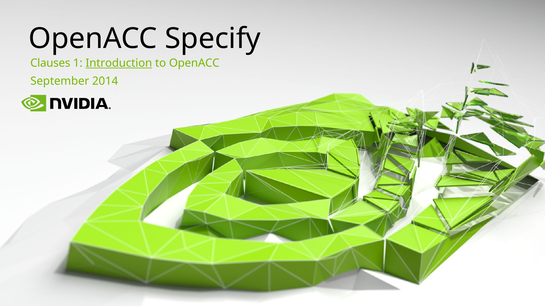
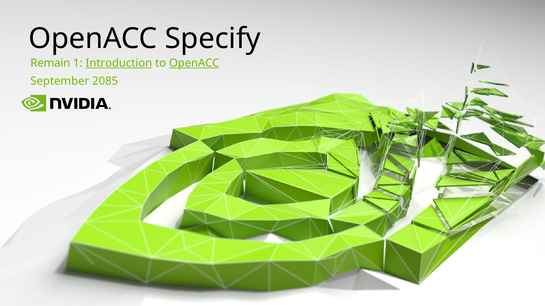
Clauses: Clauses -> Remain (50, 63)
OpenACC underline: none -> present (194, 63)
2014: 2014 -> 2085 (105, 81)
